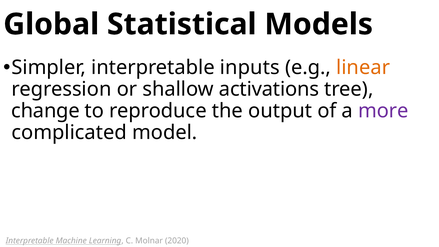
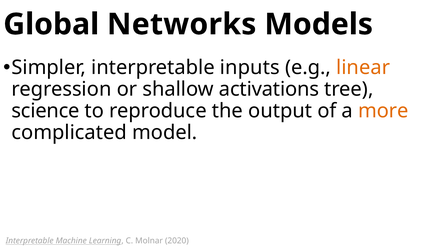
Statistical: Statistical -> Networks (182, 24)
change: change -> science (46, 111)
more colour: purple -> orange (383, 111)
